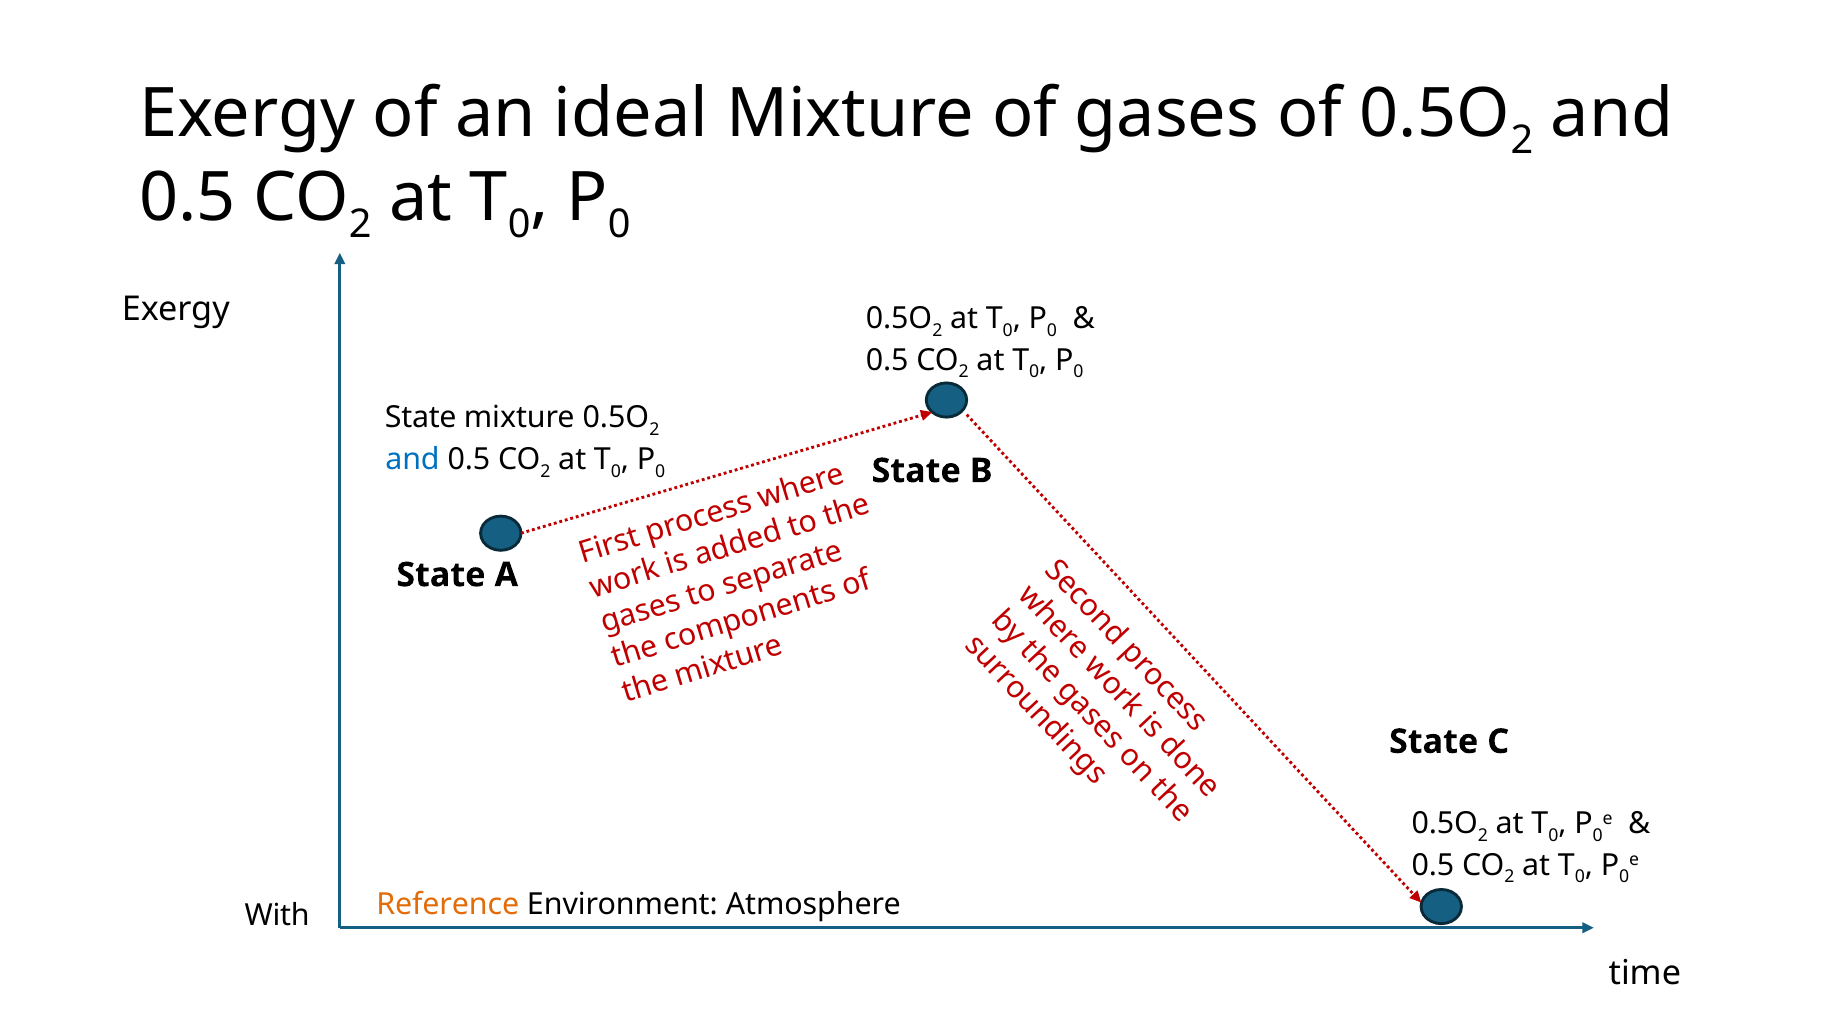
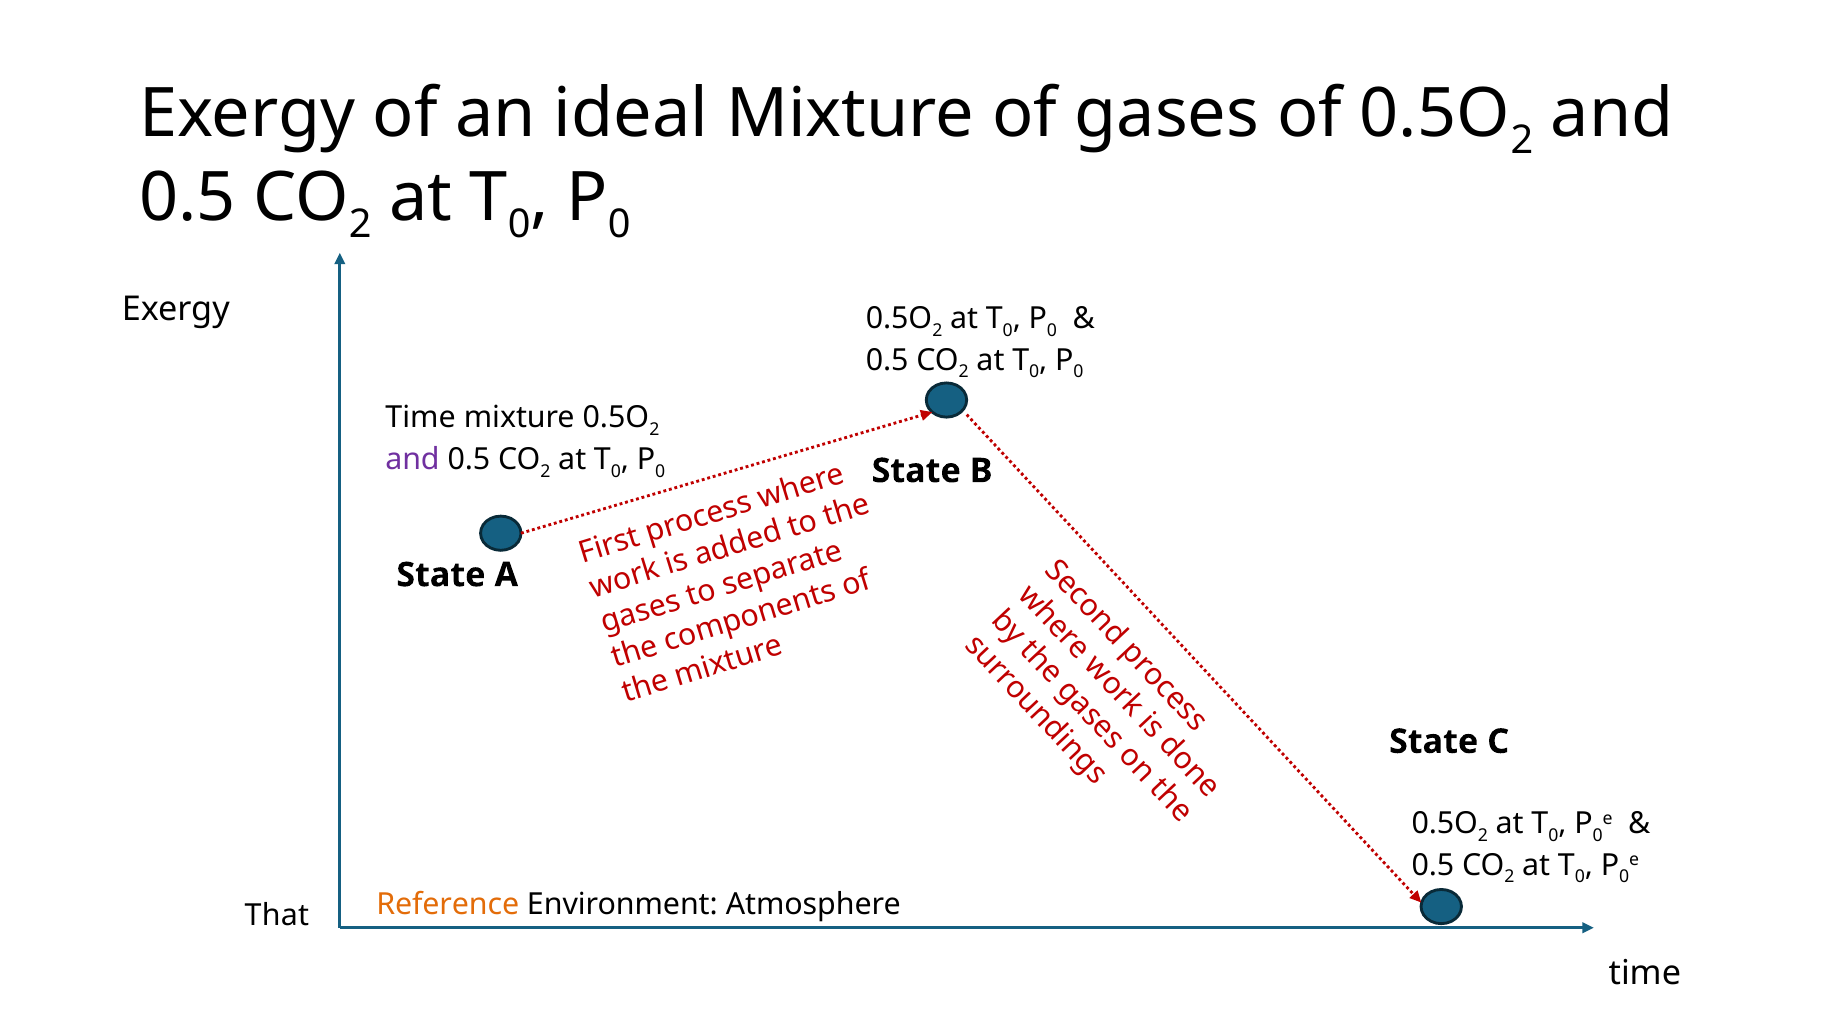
State: State -> Time (421, 418)
and colour: blue -> purple (412, 460)
With: With -> That (277, 916)
